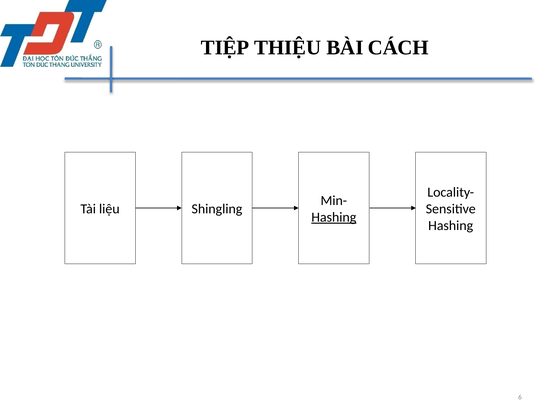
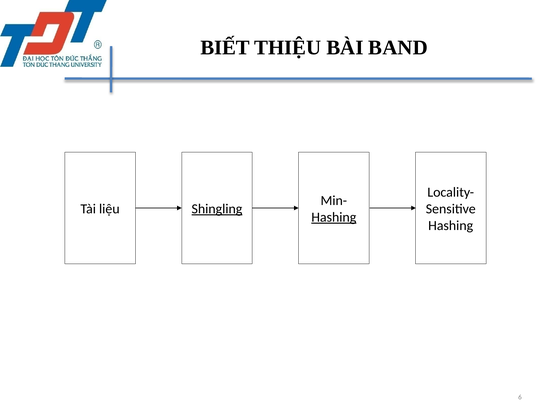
TIỆP: TIỆP -> BIẾT (225, 48)
CÁCH: CÁCH -> BAND (398, 48)
Shingling underline: none -> present (217, 209)
